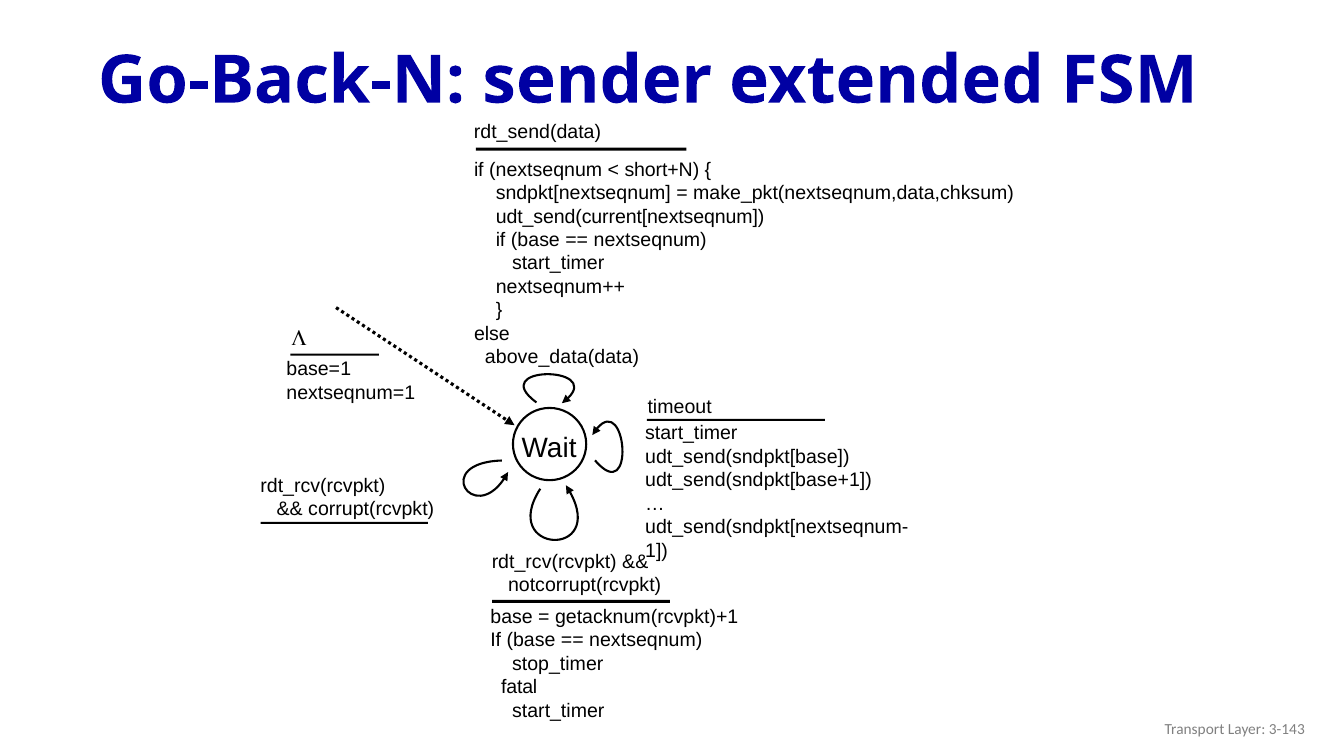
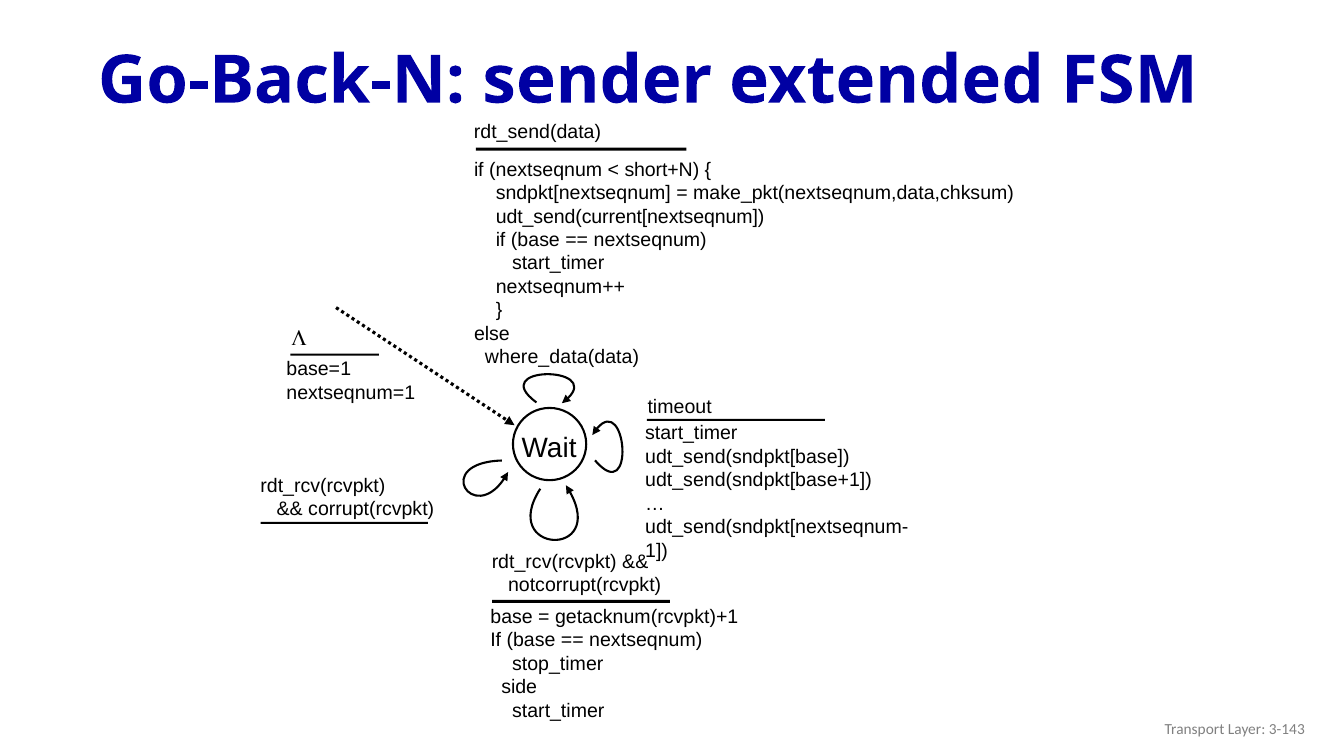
above_data(data: above_data(data -> where_data(data (562, 357)
fatal: fatal -> side (519, 687)
